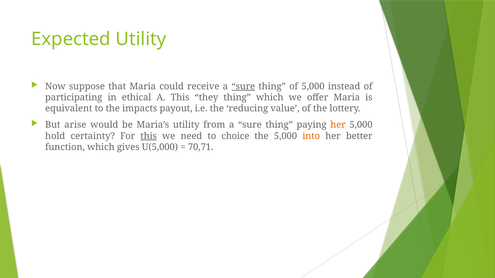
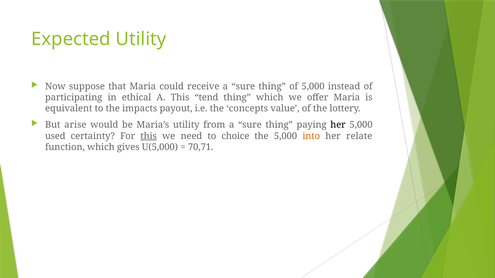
sure underline: present -> none (243, 86)
they: they -> tend (207, 98)
reducing: reducing -> concepts (247, 109)
her colour: orange -> black (338, 125)
hold: hold -> used (55, 136)
better: better -> relate (359, 136)
